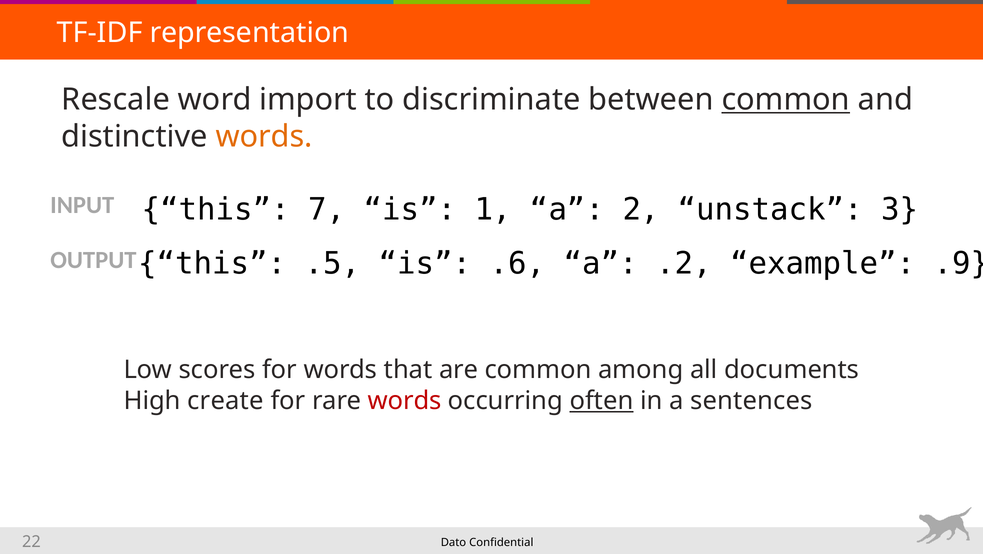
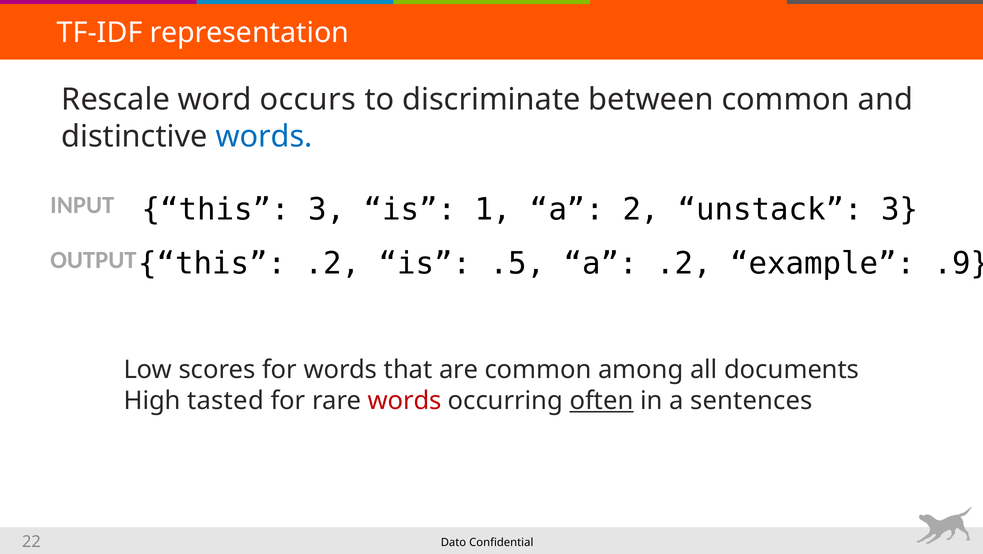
import: import -> occurs (308, 99)
common underline: present -> none (786, 99)
words colour: orange -> blue (264, 136)
this 7: 7 -> 3 (327, 209)
this .5: .5 -> .2 (333, 263)
.6: .6 -> .5 (518, 263)
create: create -> tasted (226, 400)
